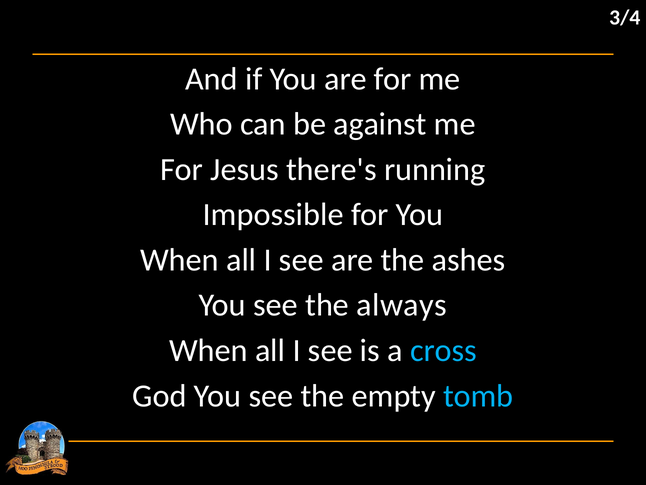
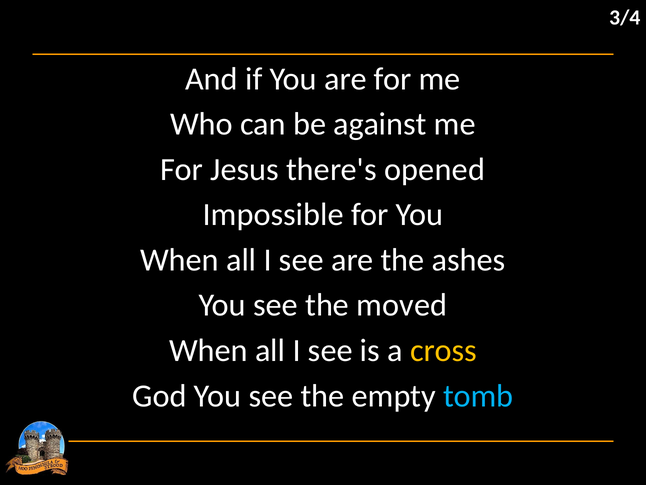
running: running -> opened (435, 169)
always: always -> moved (402, 305)
cross colour: light blue -> yellow (443, 350)
